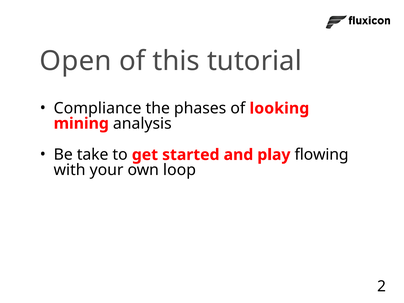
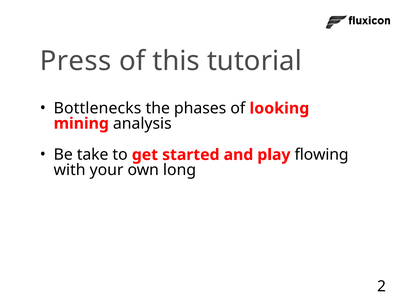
Open: Open -> Press (76, 61)
Compliance: Compliance -> Bottlenecks (98, 108)
loop: loop -> long (180, 170)
